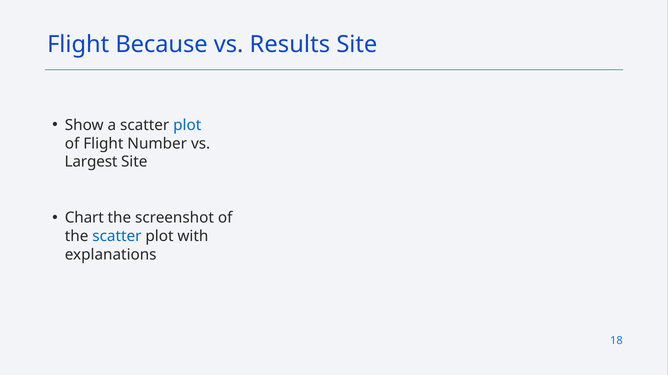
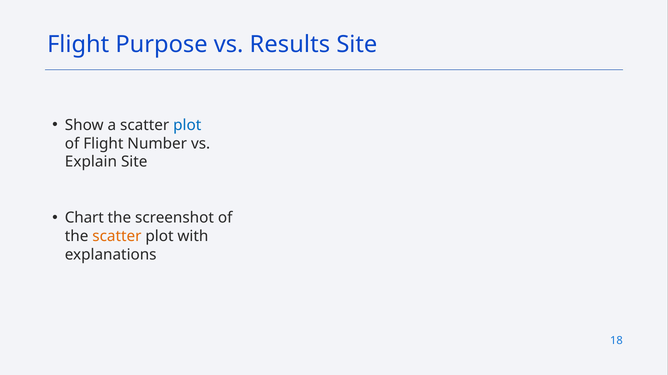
Because: Because -> Purpose (161, 45)
Largest: Largest -> Explain (91, 162)
scatter colour: blue -> orange (117, 237)
